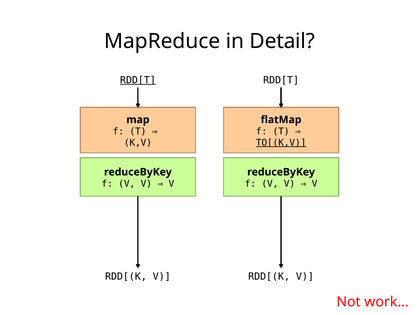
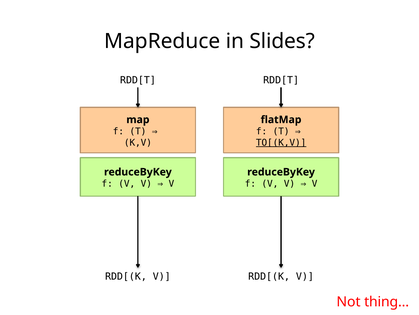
Detail: Detail -> Slides (282, 41)
RDD[T underline: present -> none (138, 80)
work…: work… -> thing… (387, 301)
